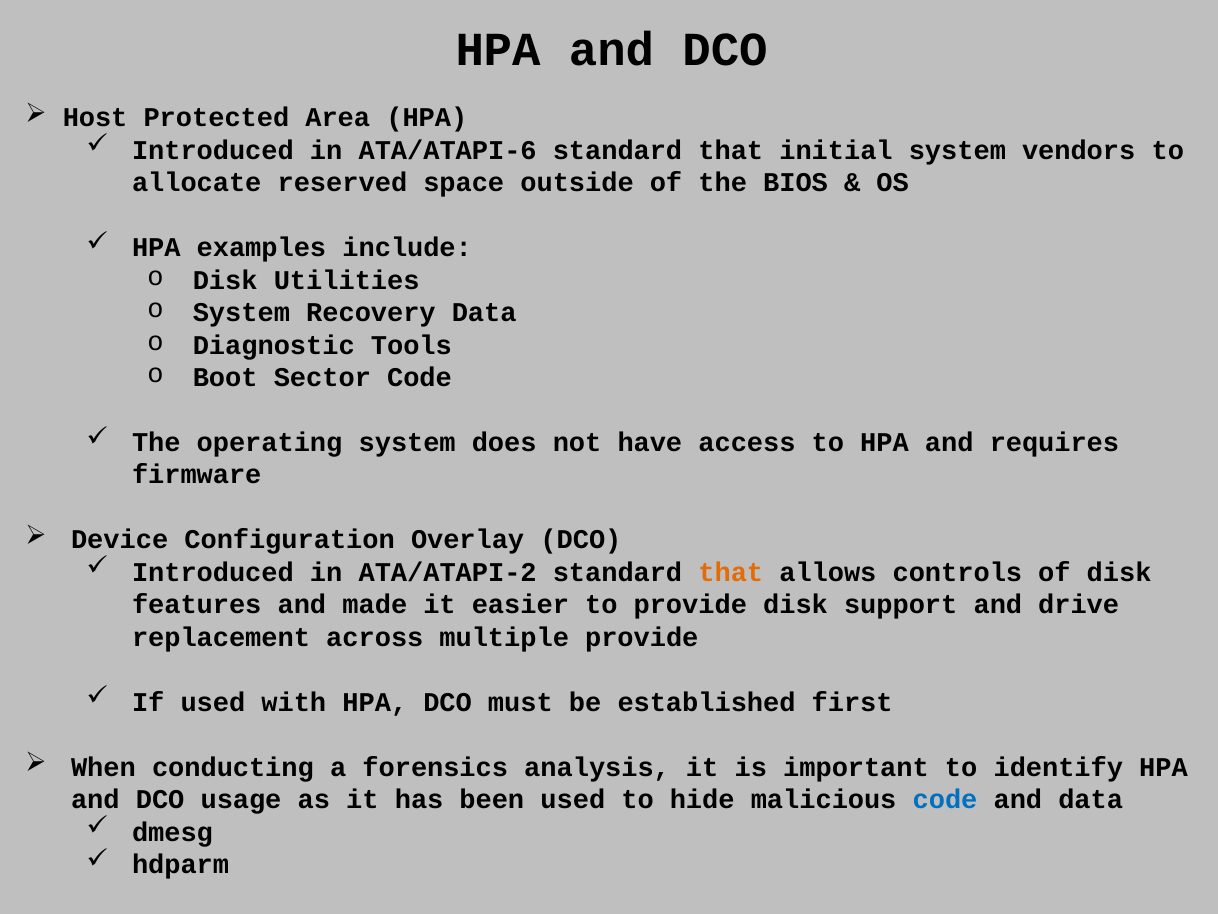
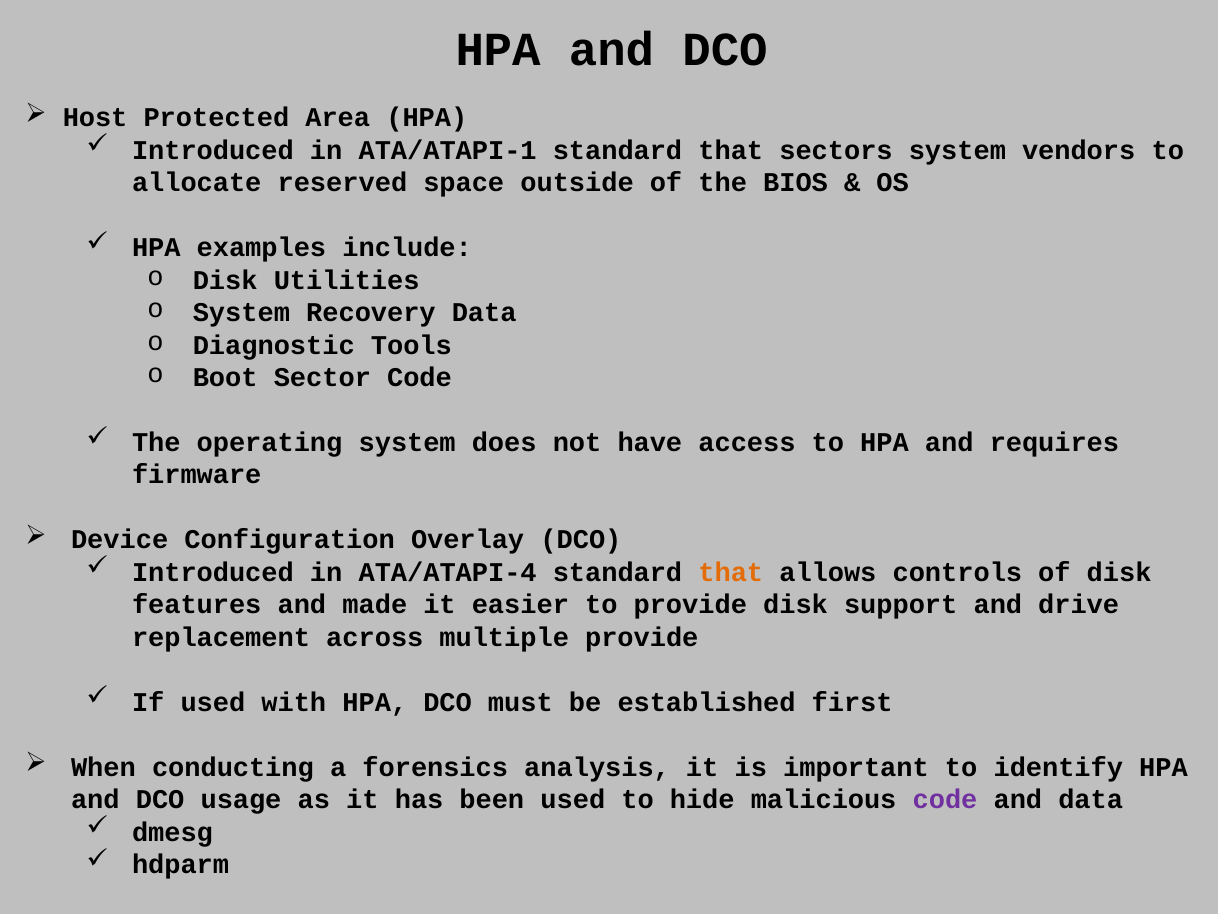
ATA/ATAPI-6: ATA/ATAPI-6 -> ATA/ATAPI-1 (448, 150)
initial: initial -> sectors (836, 150)
ATA/ATAPI-2: ATA/ATAPI-2 -> ATA/ATAPI-4 (448, 572)
code colour: blue -> purple (945, 799)
